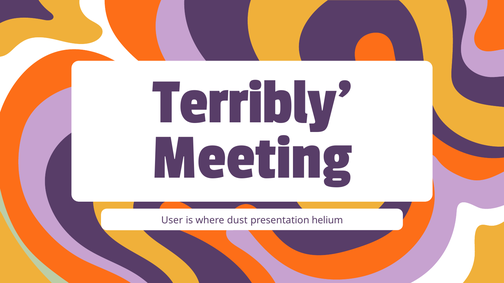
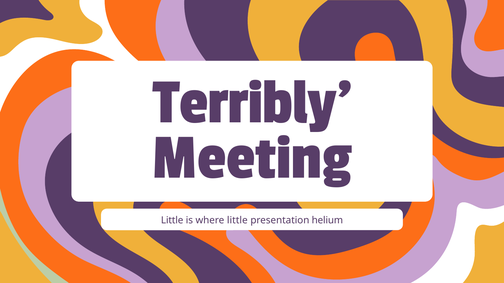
User: User -> Little (172, 221)
where dust: dust -> little (237, 221)
